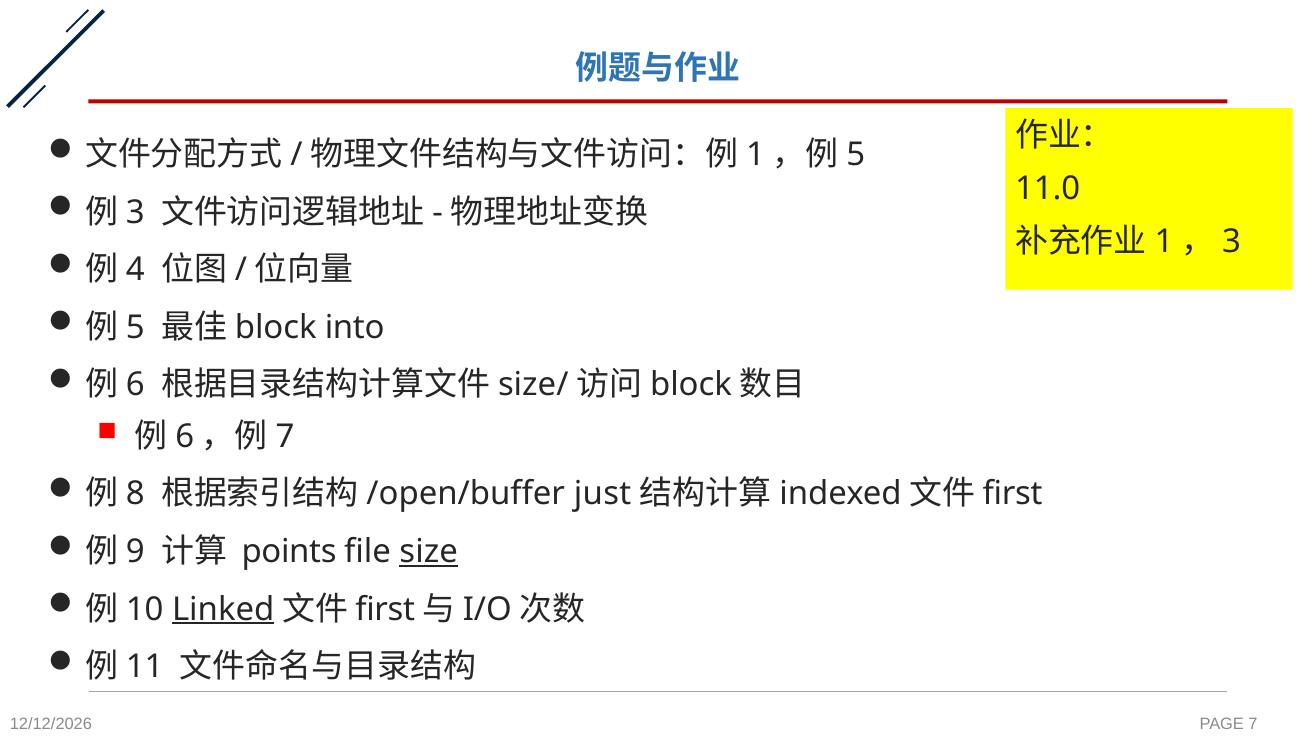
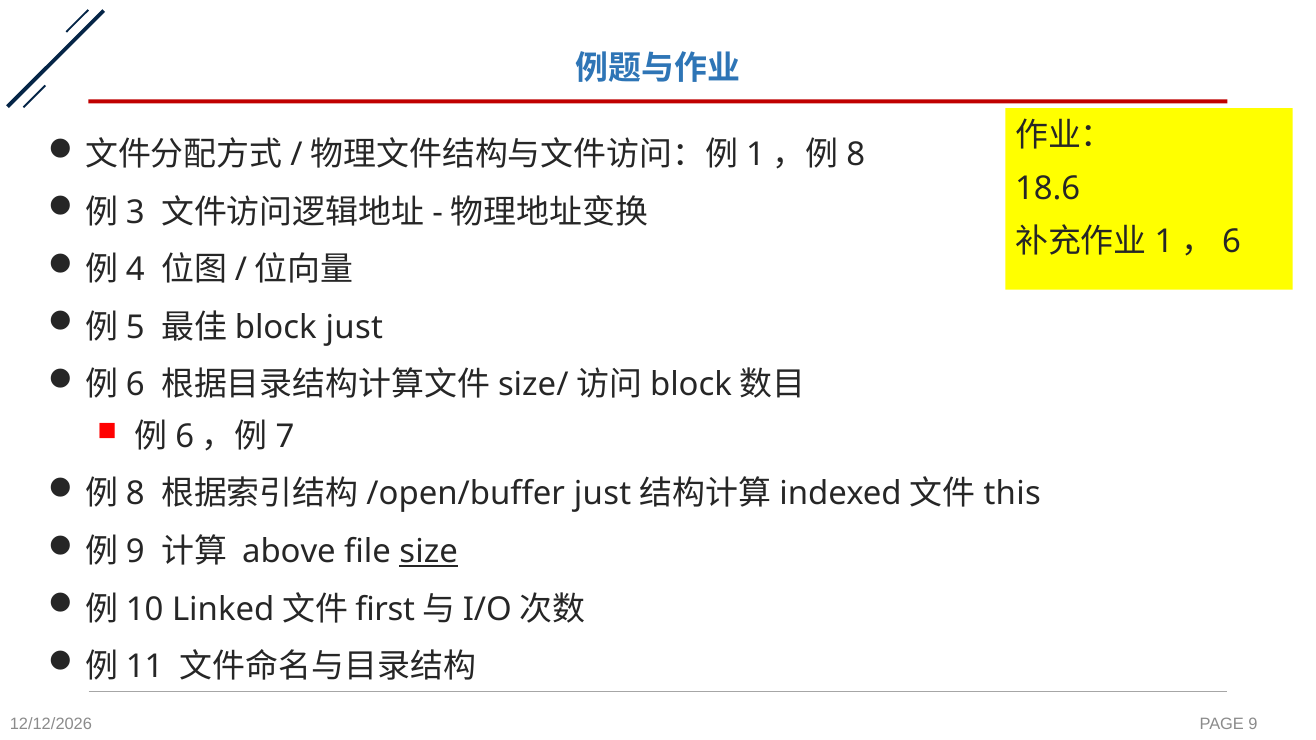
5: 5 -> 8 (856, 155)
11.0: 11.0 -> 18.6 (1048, 188)
3: 3 -> 6 (1231, 242)
into: into -> just (354, 327)
first: first -> this (1012, 494)
points: points -> above (289, 552)
Linked underline: present -> none (223, 609)
PAGE 7: 7 -> 9 (1253, 724)
